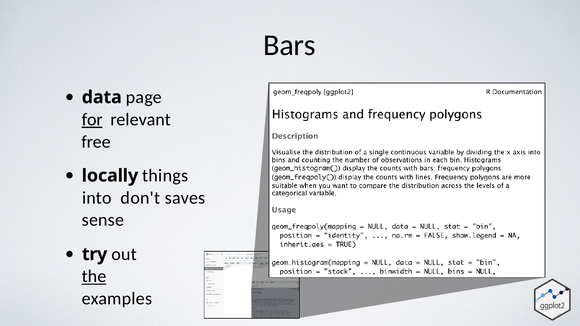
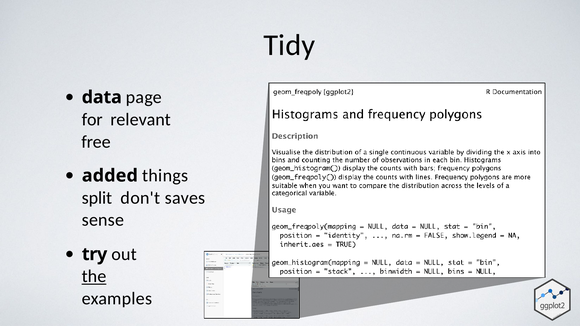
Bars: Bars -> Tidy (289, 45)
for underline: present -> none (92, 120)
locally: locally -> added (110, 176)
into: into -> split (97, 198)
